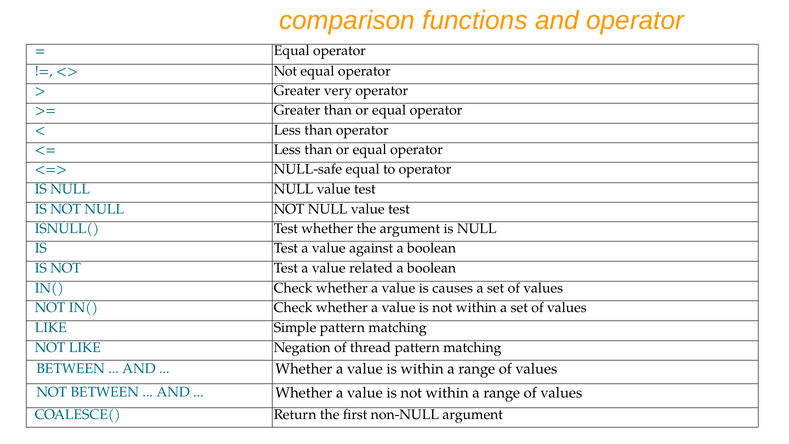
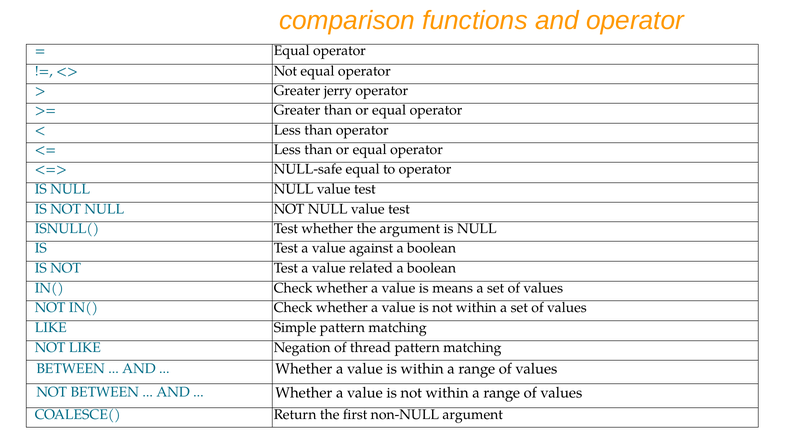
very: very -> jerry (338, 91)
causes: causes -> means (453, 288)
